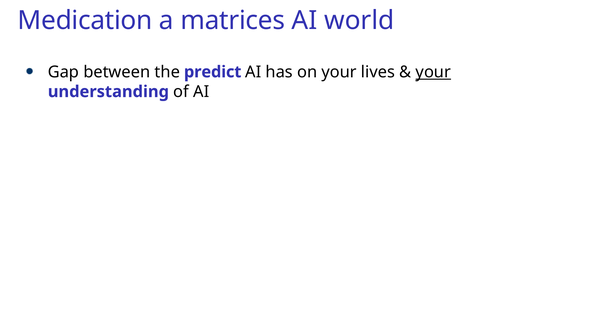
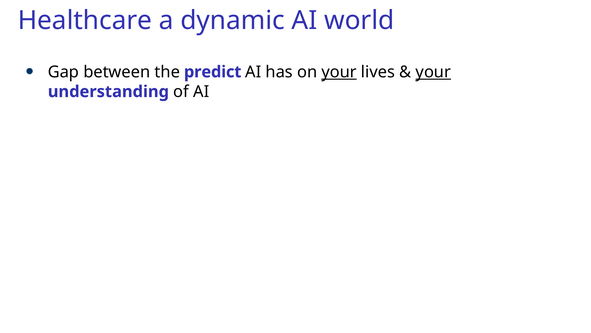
Medication: Medication -> Healthcare (85, 20)
matrices: matrices -> dynamic (233, 20)
your underline: none -> present (339, 72)
